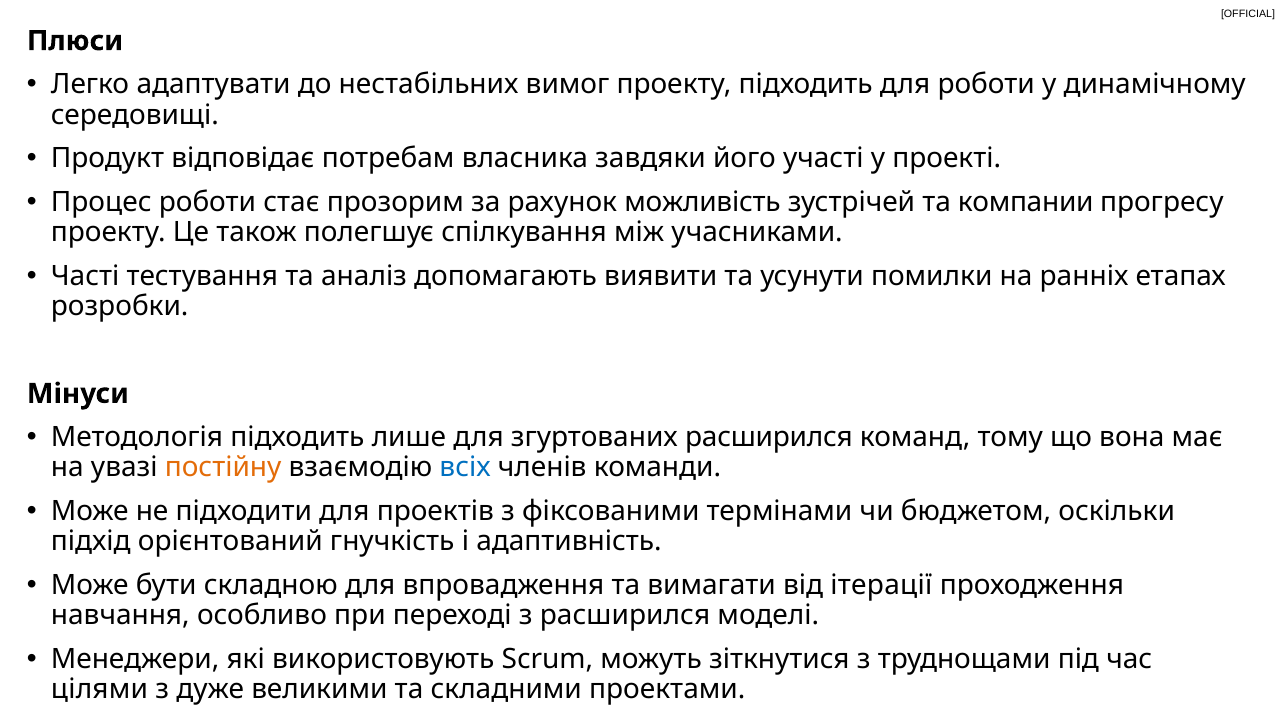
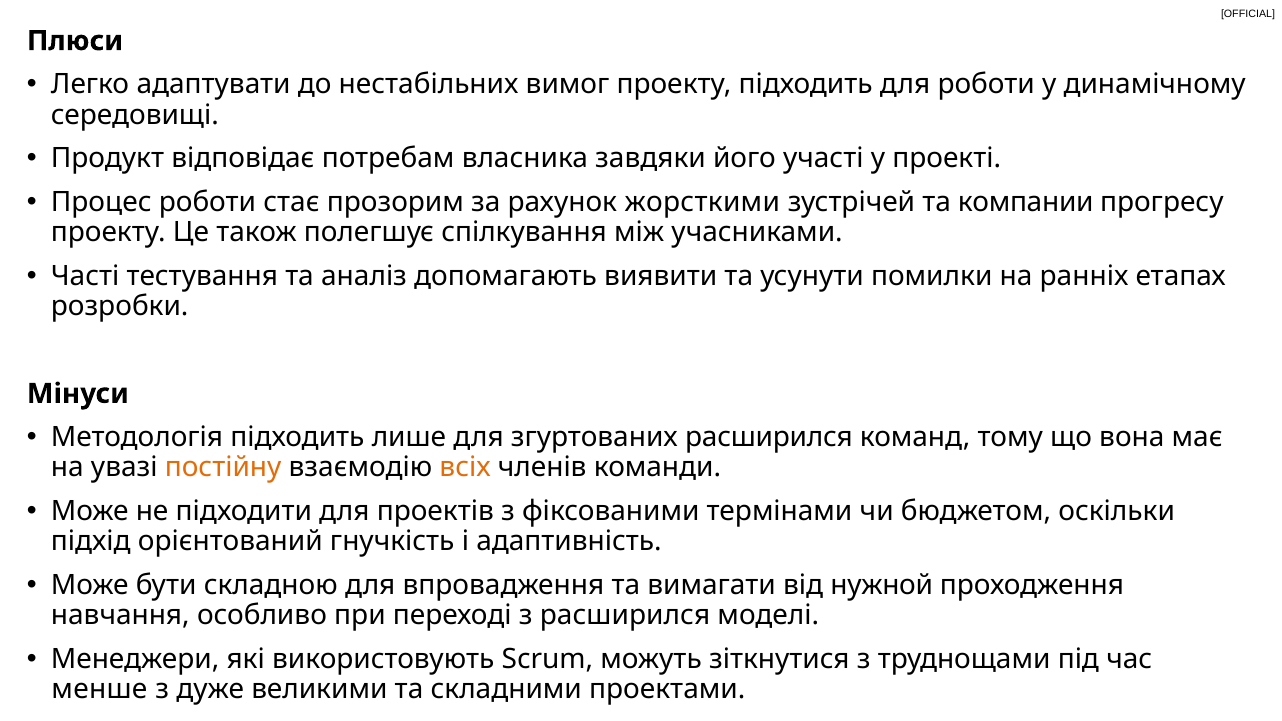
можливість: можливість -> жорсткими (702, 202)
всіх colour: blue -> orange (465, 468)
ітерації: ітерації -> нужной (882, 585)
цілями: цілями -> менше (99, 689)
